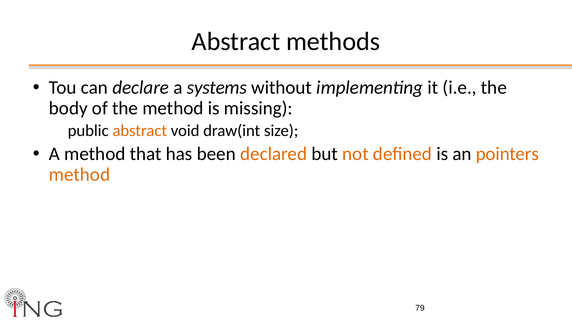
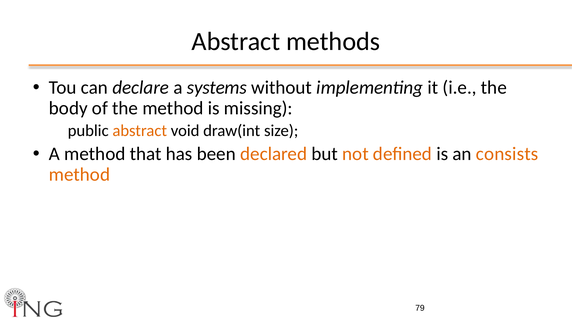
pointers: pointers -> consists (507, 154)
